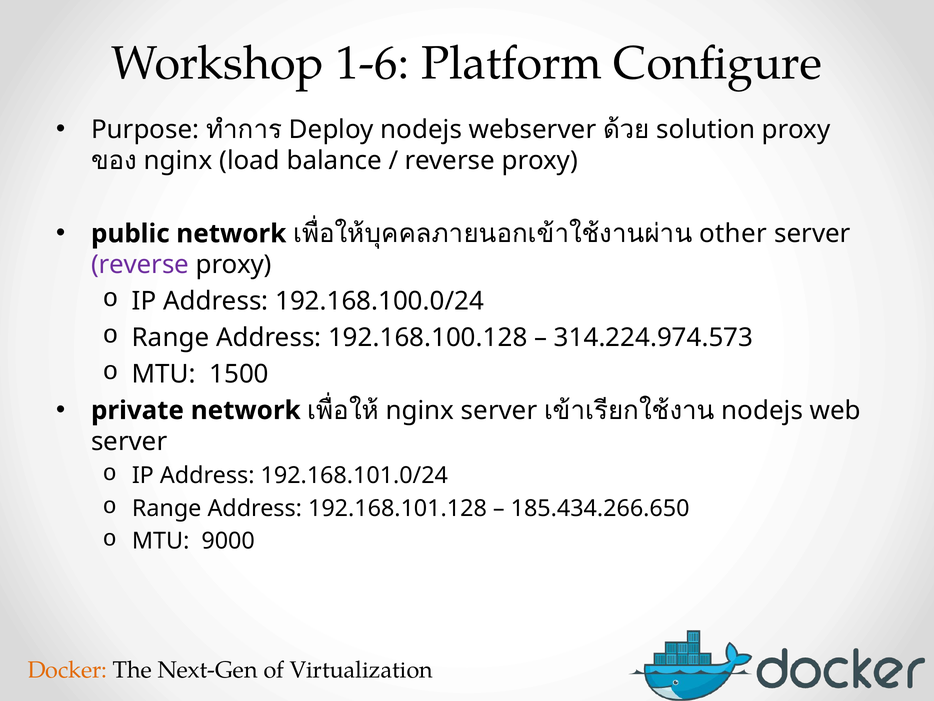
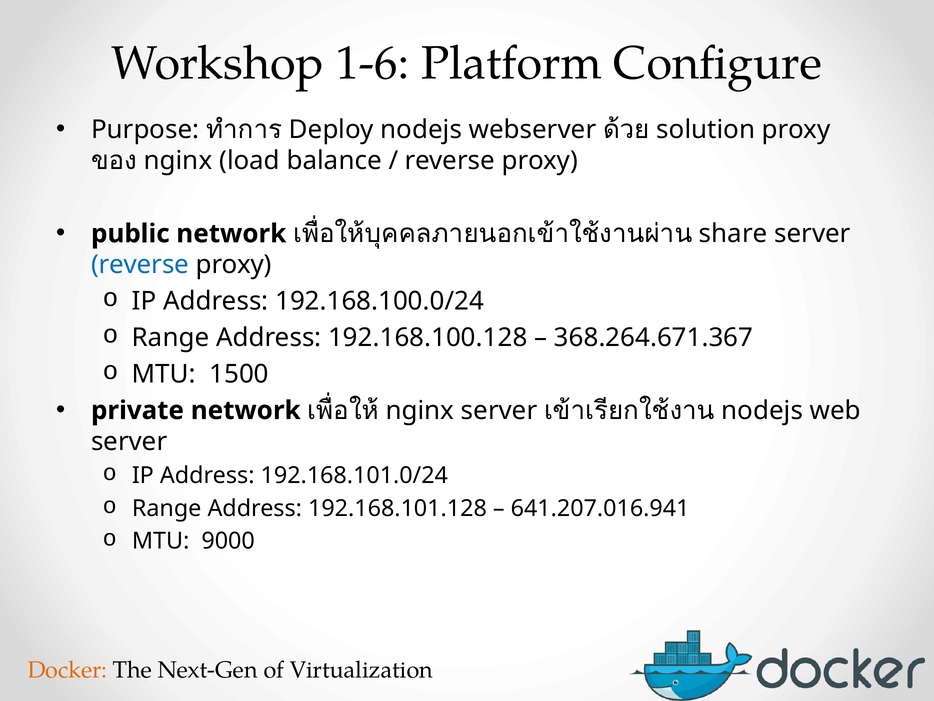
other: other -> share (733, 234)
reverse colour: purple -> blue (140, 265)
314.224.974.573: 314.224.974.573 -> 368.264.671.367 (654, 337)
185.434.266.650: 185.434.266.650 -> 641.207.016.941 (600, 508)
